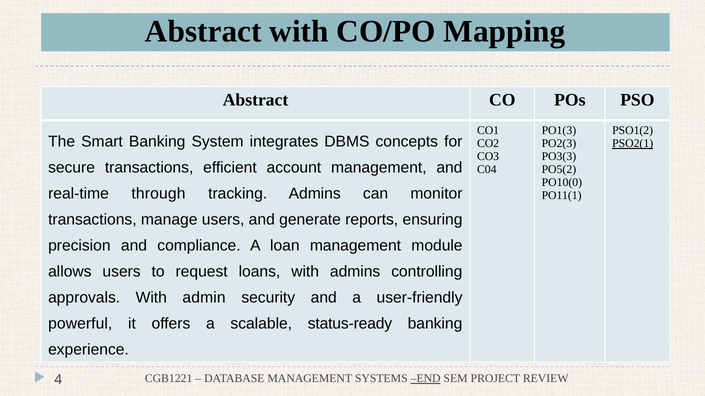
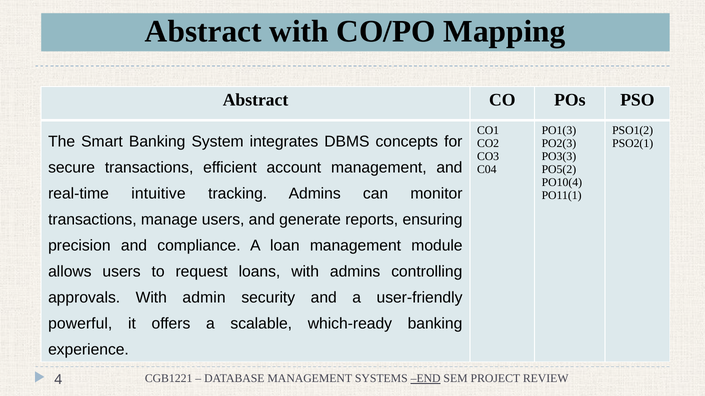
PSO2(1 underline: present -> none (633, 144)
PO10(0: PO10(0 -> PO10(4 (562, 183)
through: through -> intuitive (158, 194)
status-ready: status-ready -> which-ready (350, 324)
